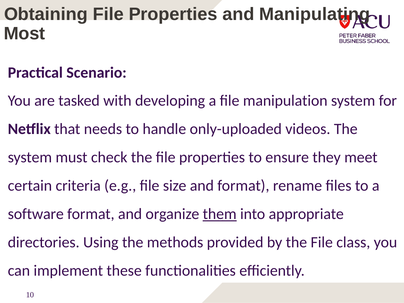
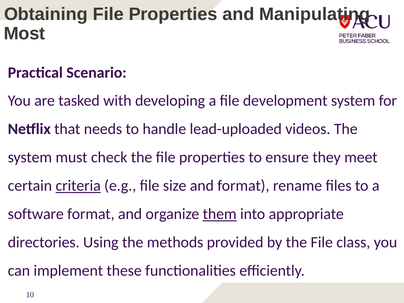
manipulation: manipulation -> development (285, 101)
only-uploaded: only-uploaded -> lead-uploaded (236, 129)
criteria underline: none -> present (78, 186)
